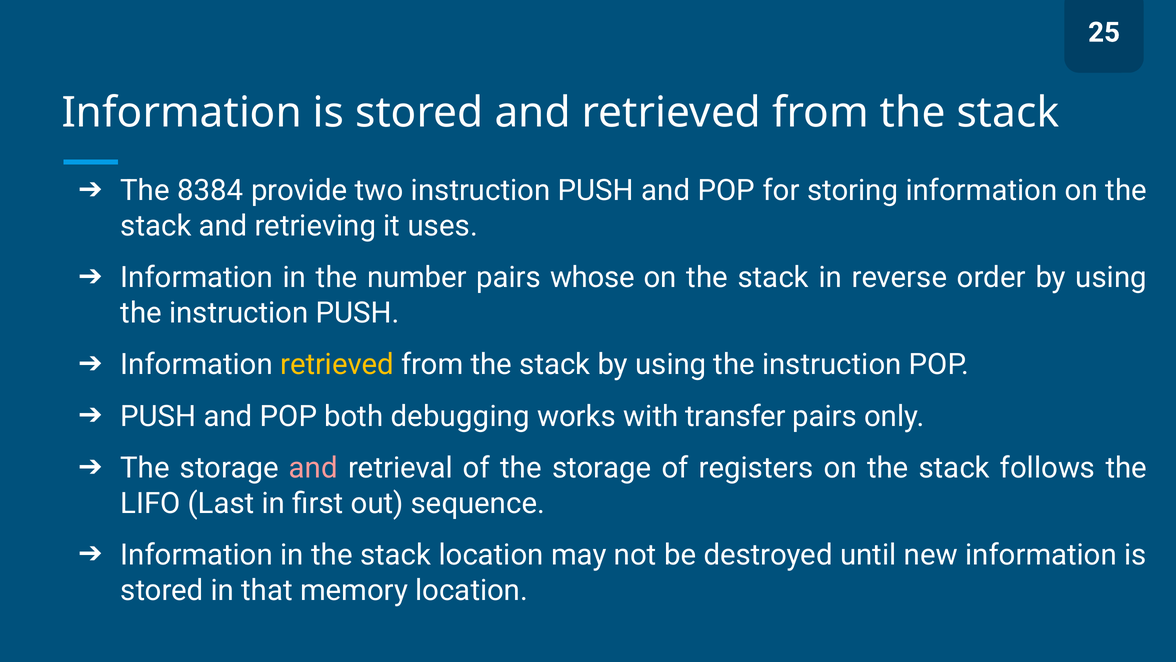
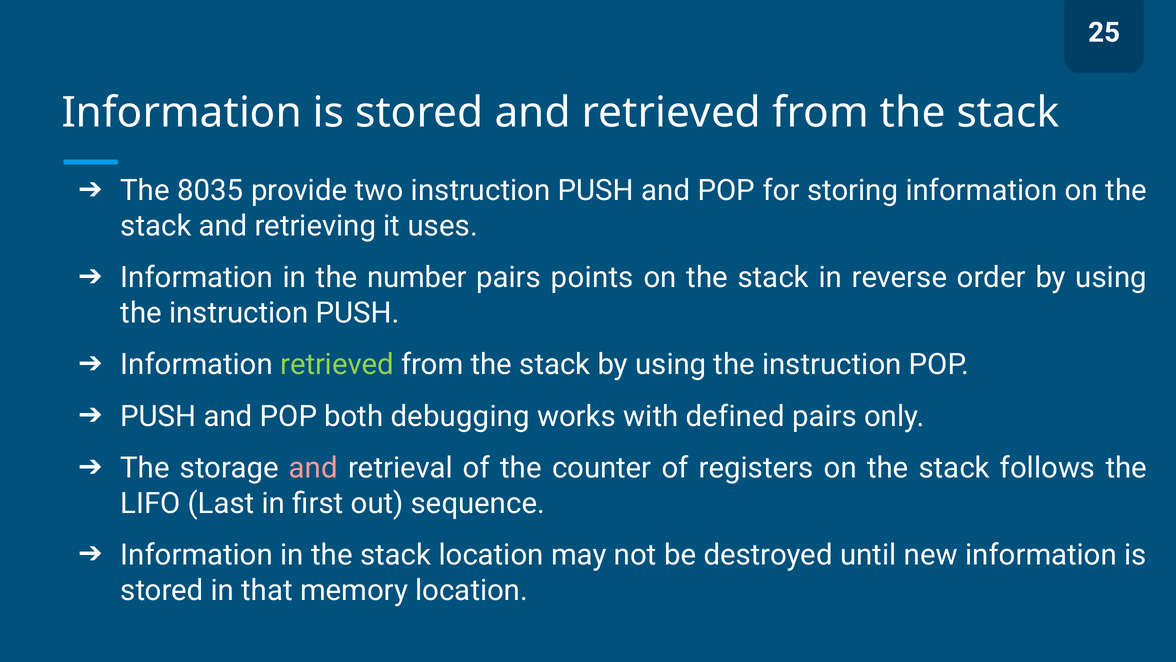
8384: 8384 -> 8035 (210, 191)
whose: whose -> points (592, 278)
retrieved colour: yellow -> light green (337, 364)
transfer: transfer -> defined (735, 416)
of the storage: storage -> counter (602, 468)
